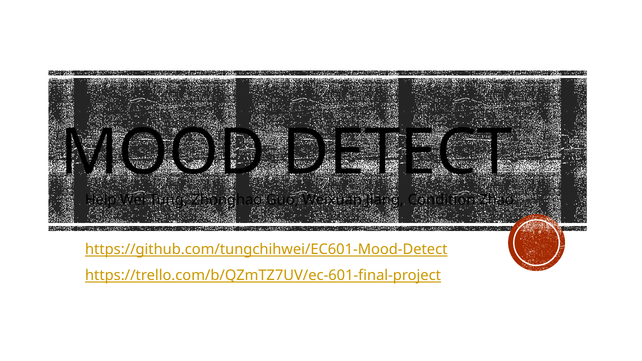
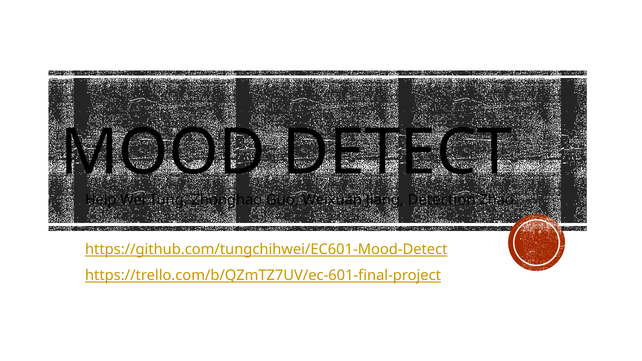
Condition: Condition -> Detection (442, 200)
